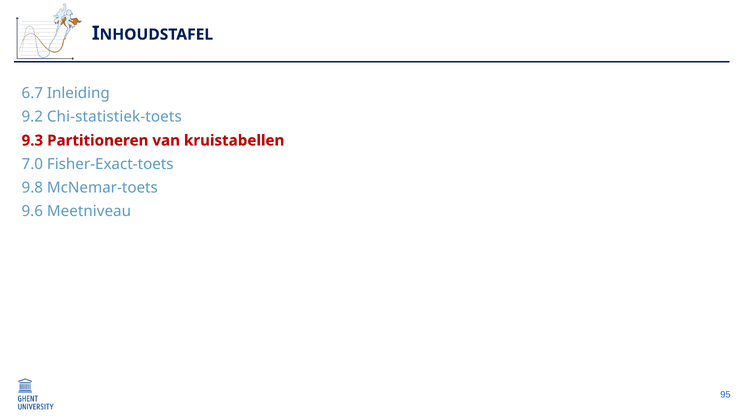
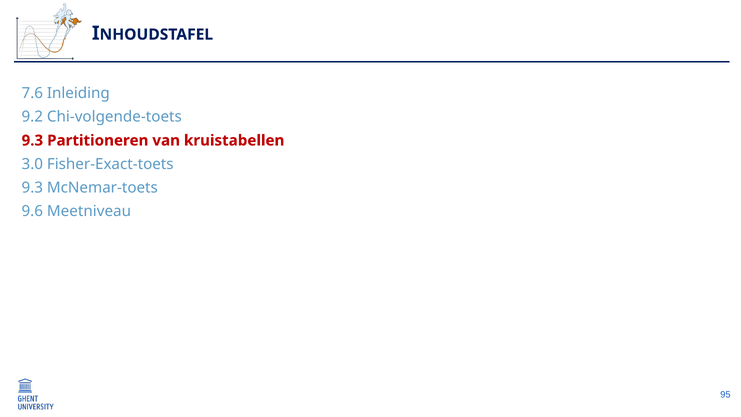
6.7: 6.7 -> 7.6 (32, 93)
Chi-statistiek-toets: Chi-statistiek-toets -> Chi-volgende-toets (114, 117)
7.0: 7.0 -> 3.0 (32, 164)
9.8: 9.8 -> 9.3 (32, 187)
